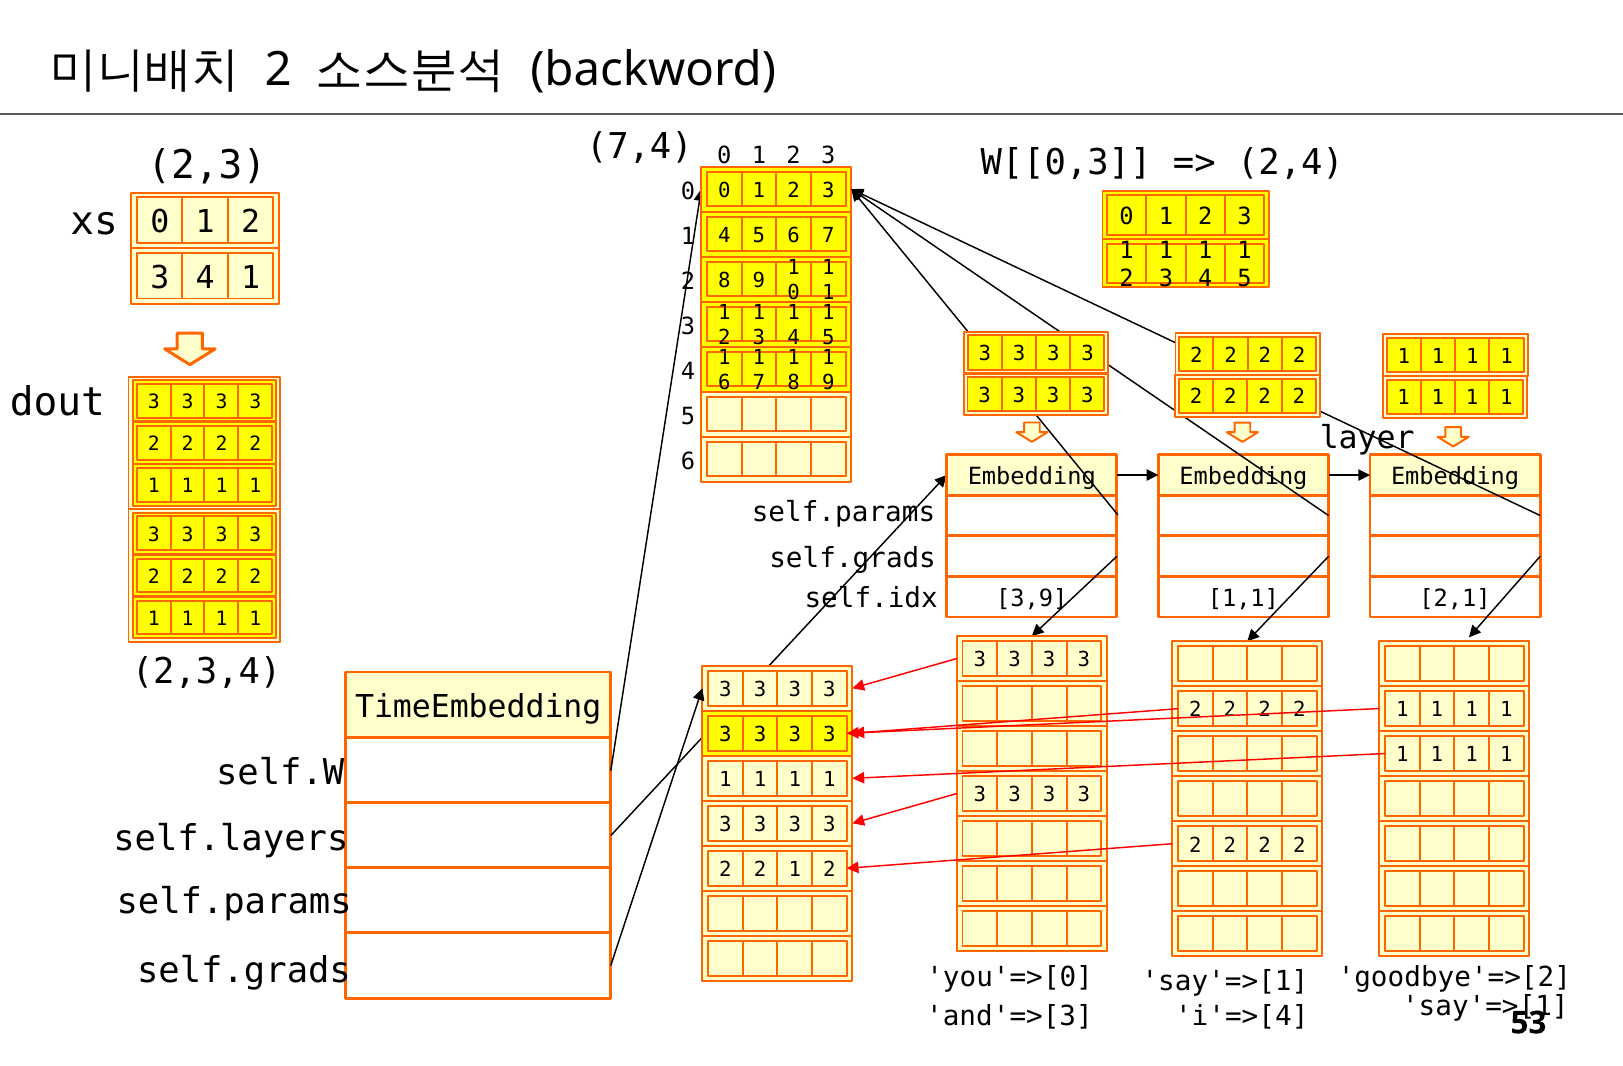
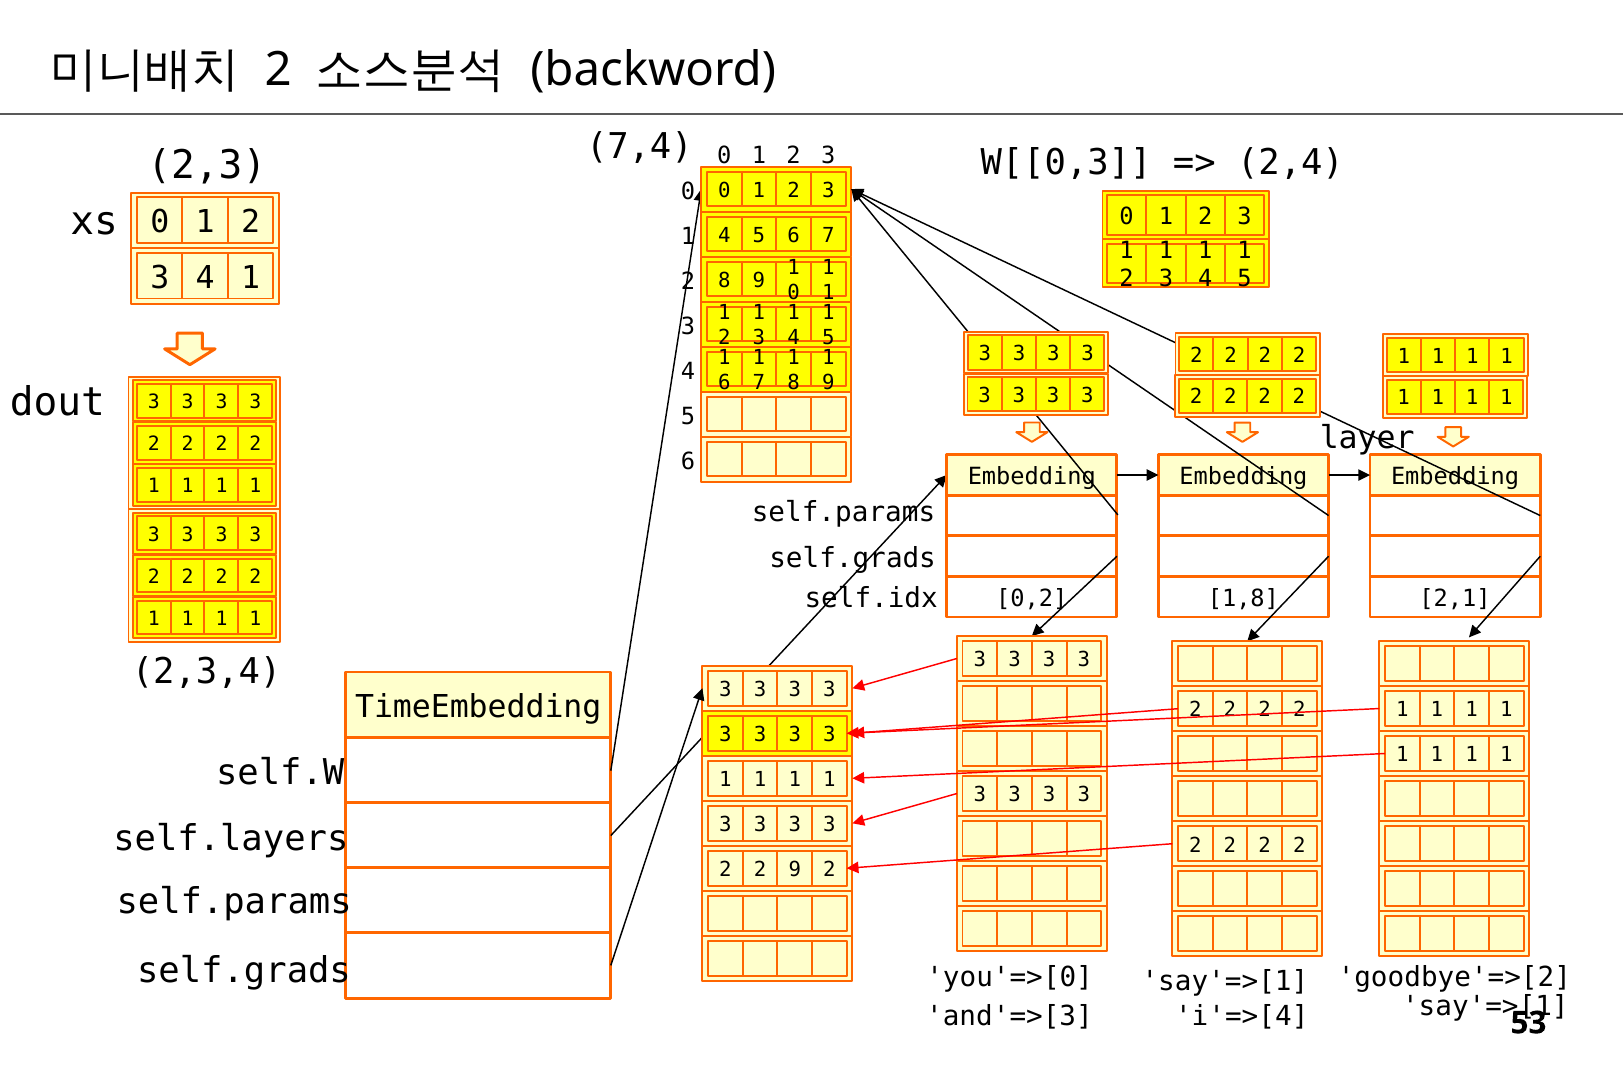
3,9: 3,9 -> 0,2 (1032, 598)
1,1: 1,1 -> 1,8 (1243, 598)
1: 1 -> 9 (795, 870)
